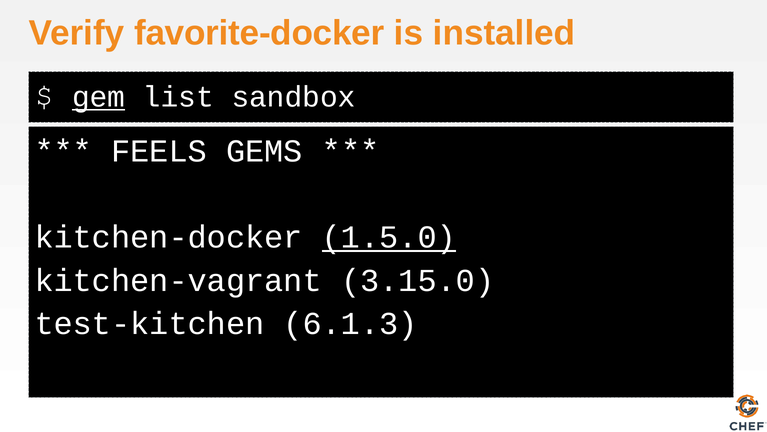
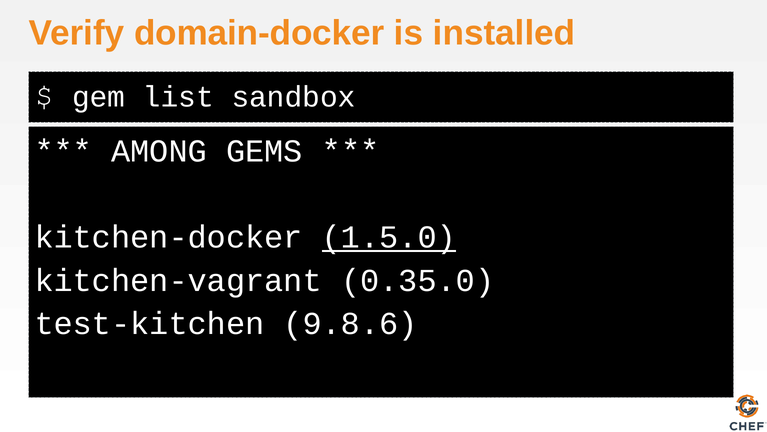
favorite-docker: favorite-docker -> domain-docker (259, 33)
gem underline: present -> none (99, 97)
FEELS: FEELS -> AMONG (159, 151)
3.15.0: 3.15.0 -> 0.35.0 (418, 280)
6.1.3: 6.1.3 -> 9.8.6 (351, 323)
